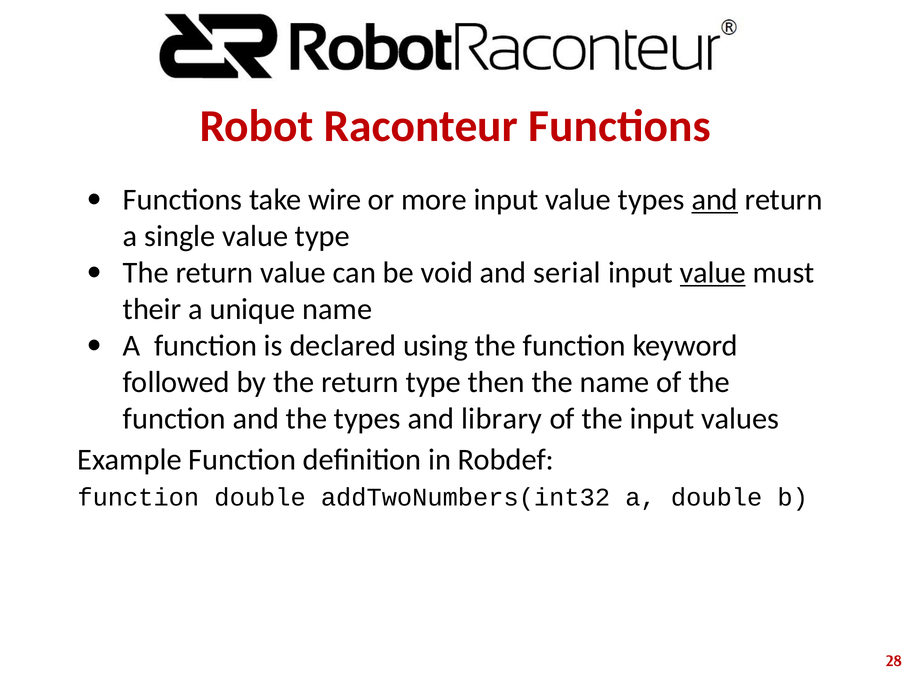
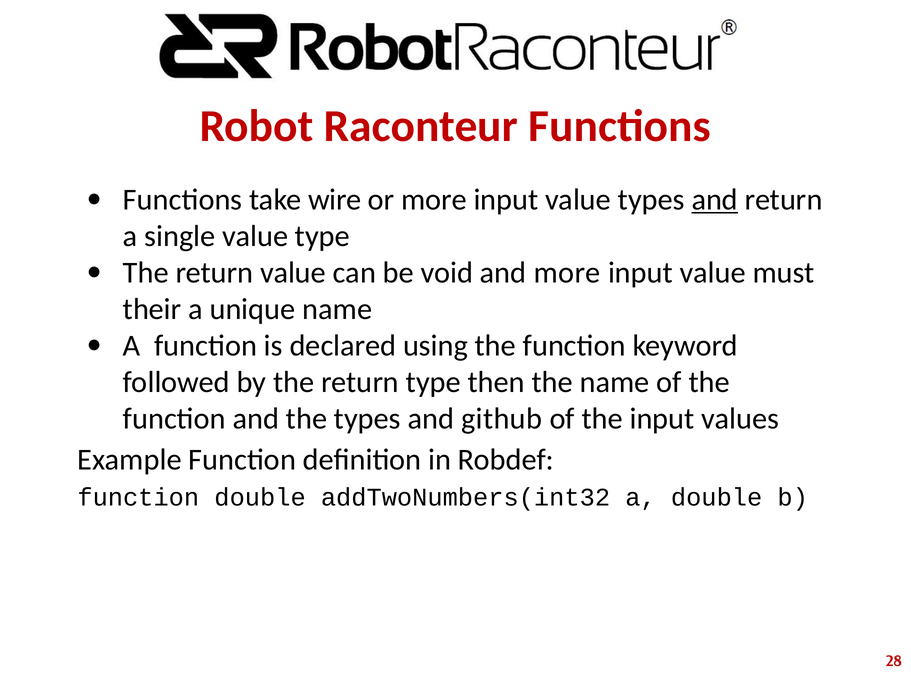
and serial: serial -> more (567, 272)
value underline: present -> none (713, 272)
library: library -> github (502, 418)
